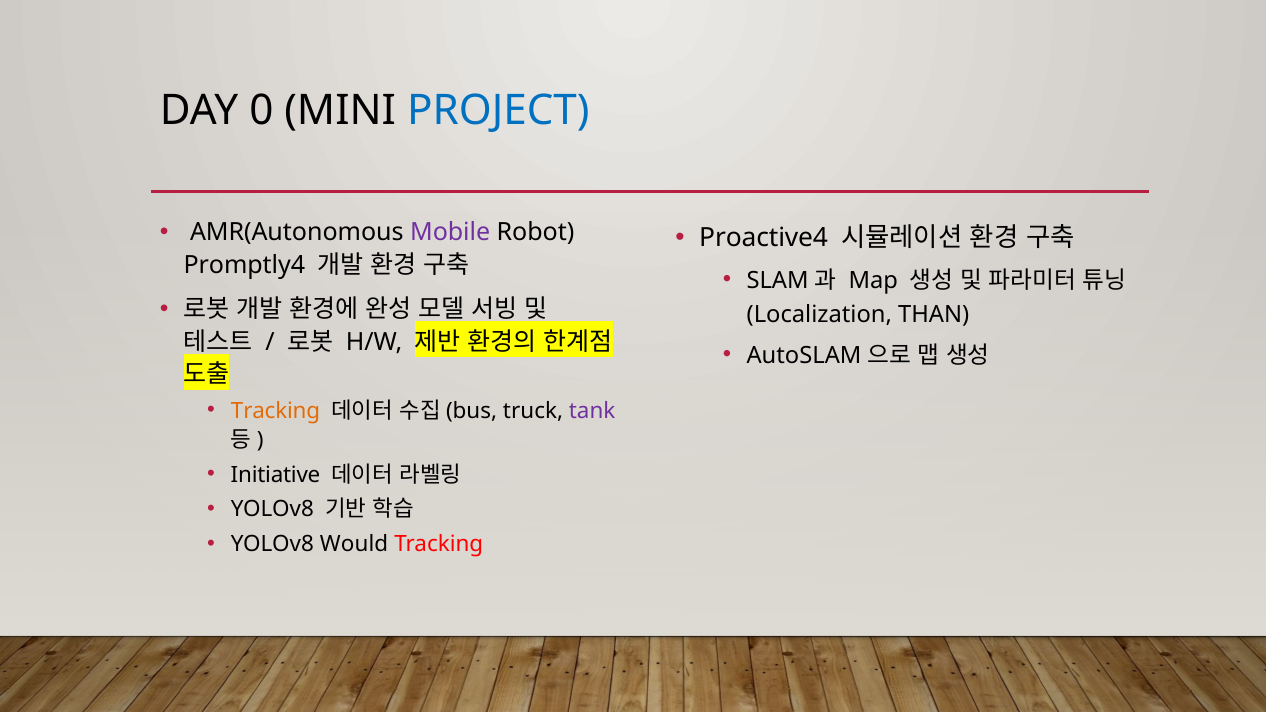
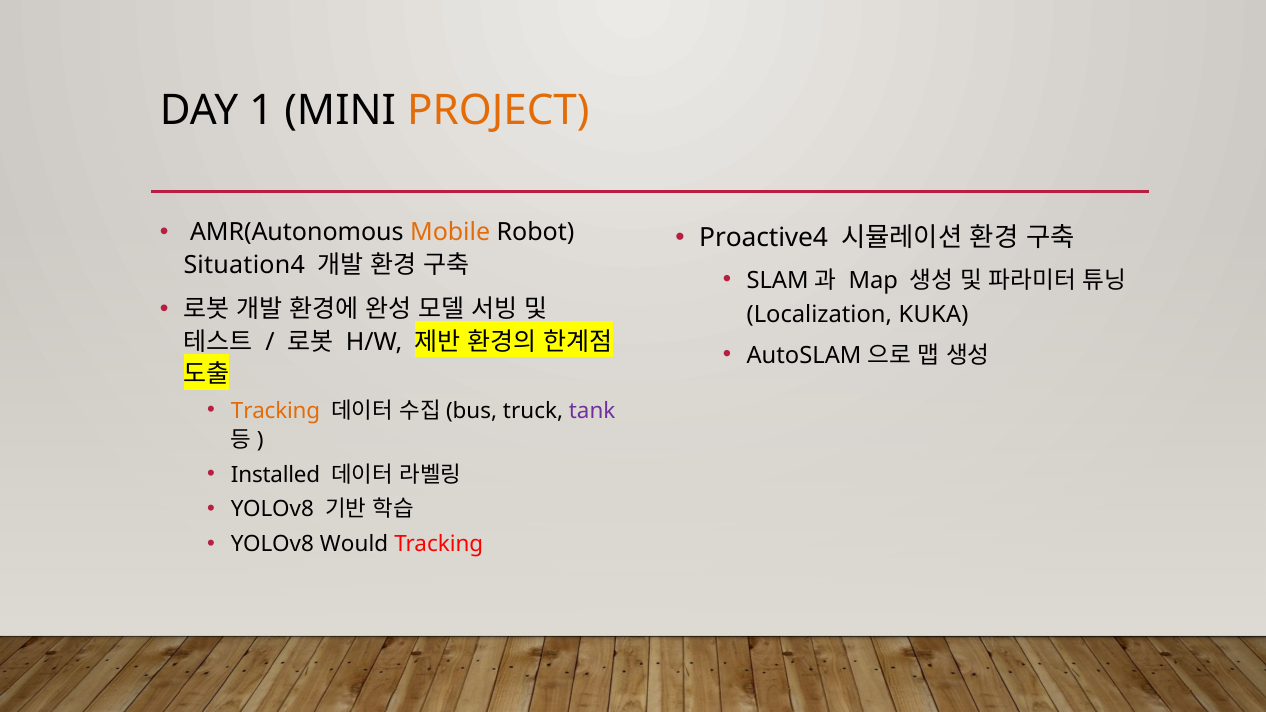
0: 0 -> 1 (261, 111)
PROJECT colour: blue -> orange (498, 111)
Mobile colour: purple -> orange (450, 233)
Promptly4: Promptly4 -> Situation4 (244, 265)
THAN: THAN -> KUKA (934, 315)
Initiative: Initiative -> Installed (276, 475)
